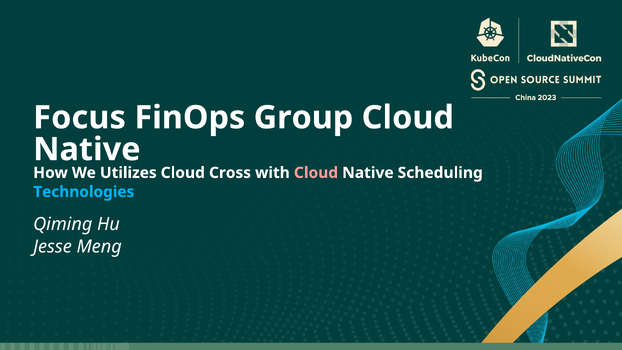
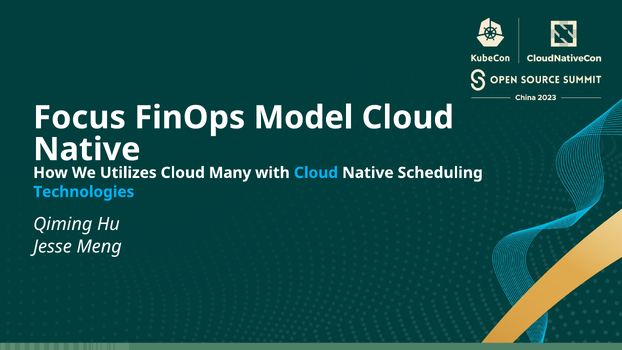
Group: Group -> Model (304, 118)
Cross: Cross -> Many (230, 173)
Cloud colour: pink -> light blue (316, 173)
